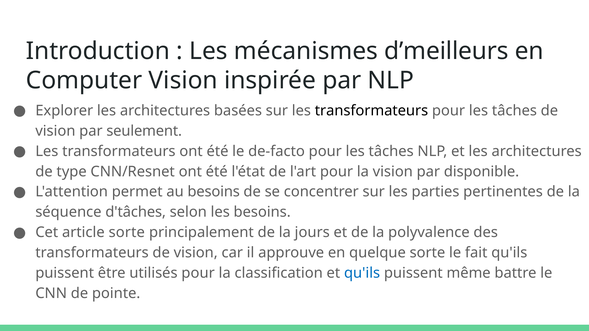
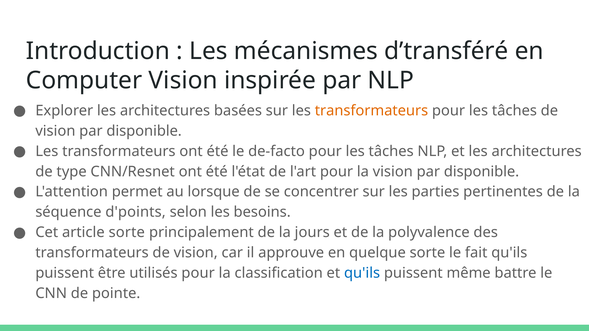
d’meilleurs: d’meilleurs -> d’transféré (446, 51)
transformateurs colour: black -> orange (371, 111)
seulement: seulement -> disponible (144, 131)
au besoins: besoins -> lorsque (214, 192)
d'tâches: d'tâches -> d'points (136, 212)
